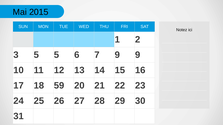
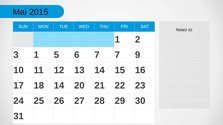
3 5: 5 -> 1 (36, 55)
7 9: 9 -> 7 (117, 55)
18 59: 59 -> 14 (59, 86)
